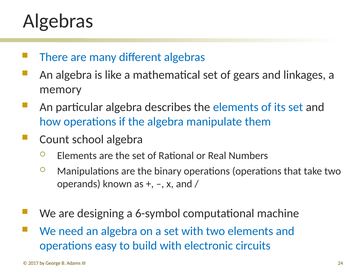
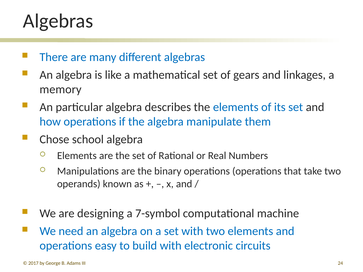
Count: Count -> Chose (54, 139)
6-symbol: 6-symbol -> 7-symbol (158, 214)
